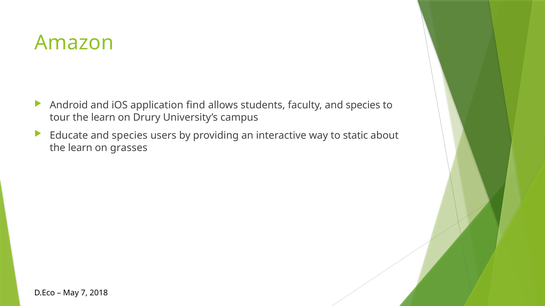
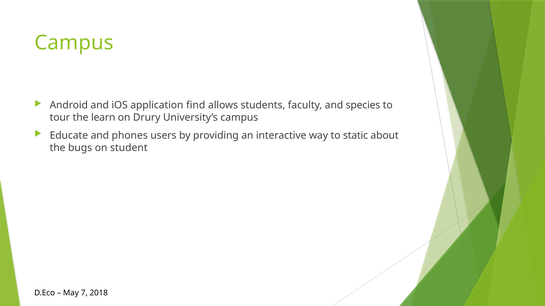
Amazon: Amazon -> Campus (74, 43)
Educate and species: species -> phones (130, 136)
learn: learn -> bugs (80, 148)
grasses: grasses -> student (129, 148)
